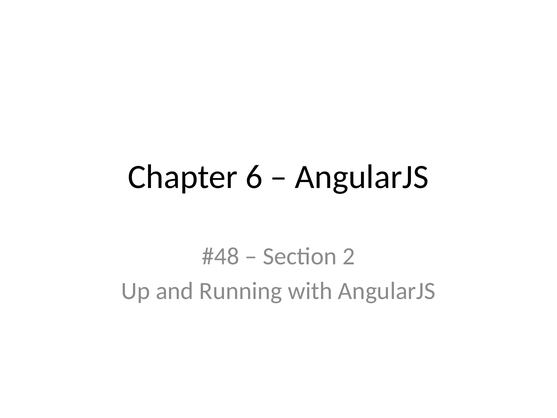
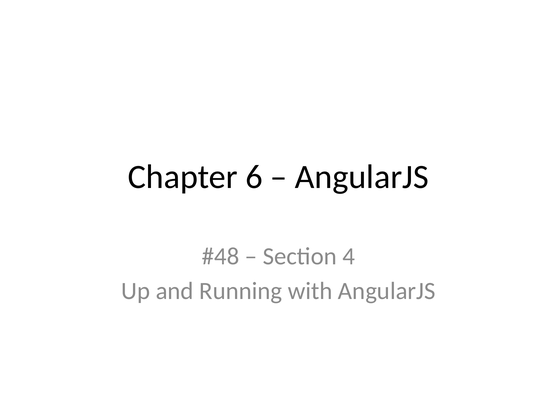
2: 2 -> 4 (349, 256)
